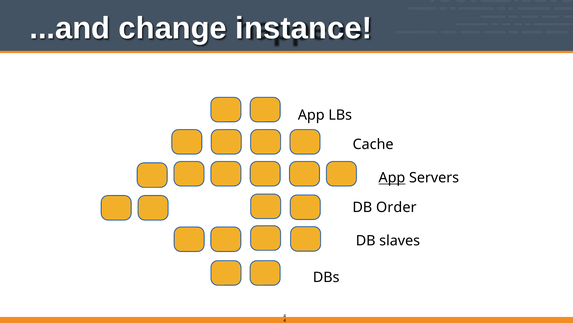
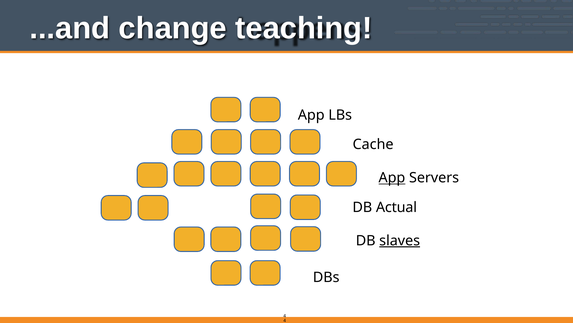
instance: instance -> teaching (304, 28)
Order: Order -> Actual (396, 207)
slaves underline: none -> present (400, 240)
